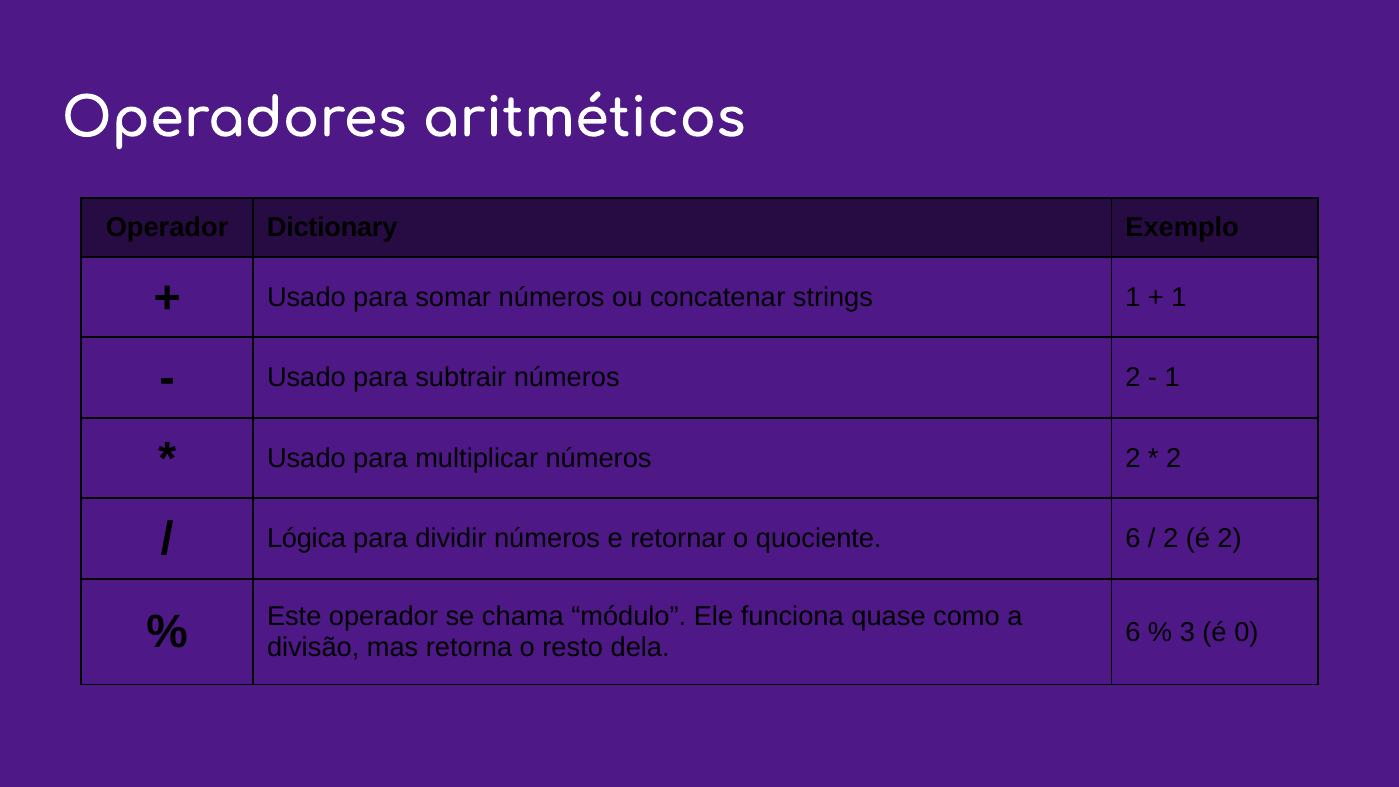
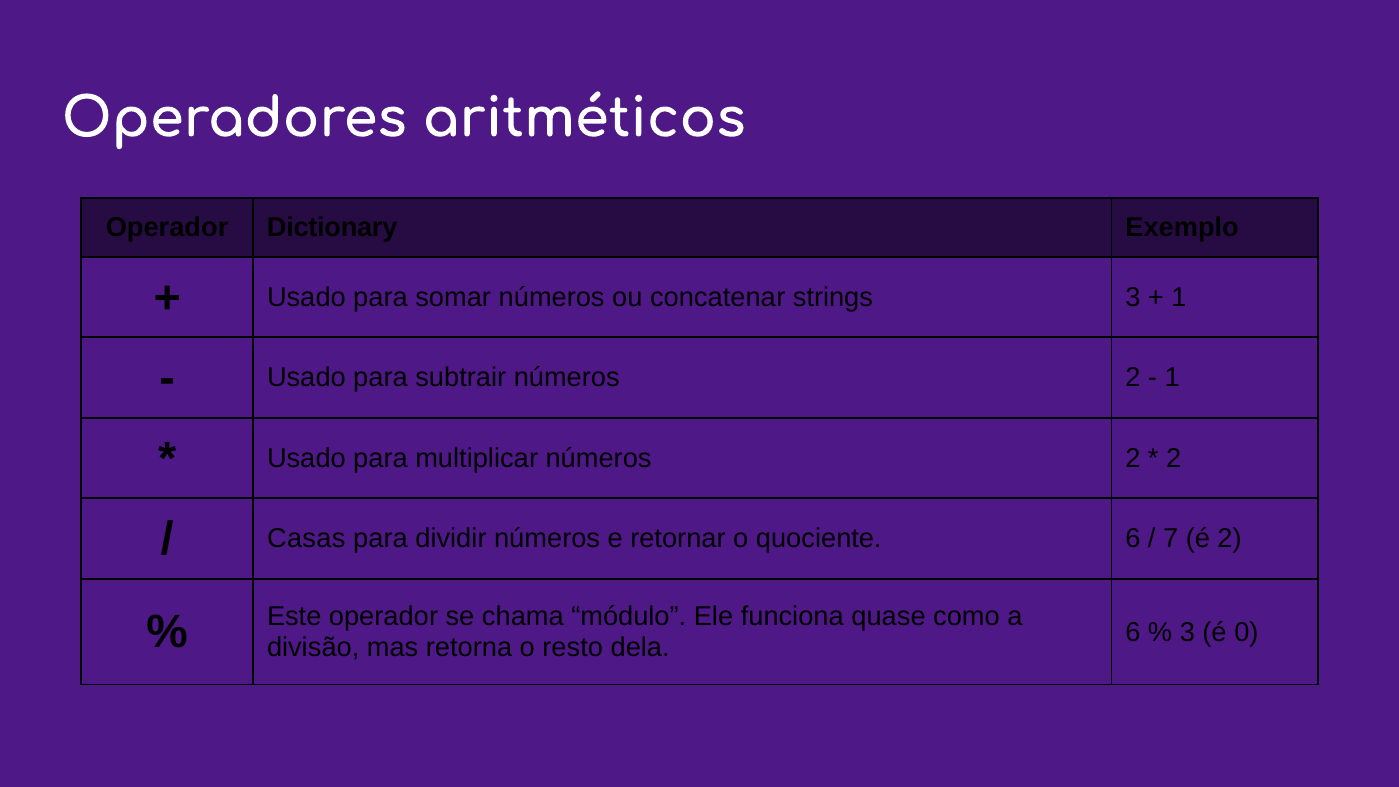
strings 1: 1 -> 3 (1133, 297)
Lógica: Lógica -> Casas (306, 539)
2: 2 -> 7 (1171, 539)
